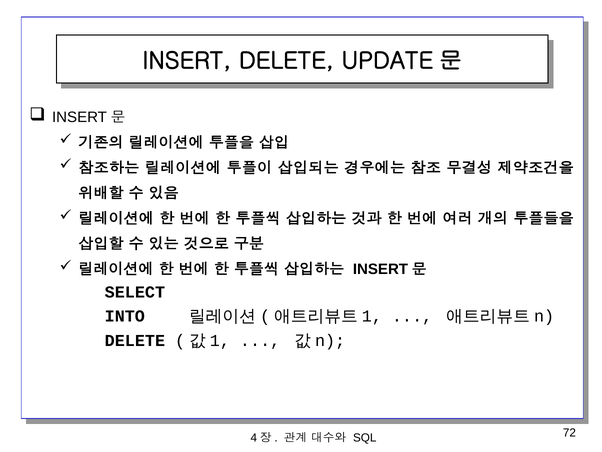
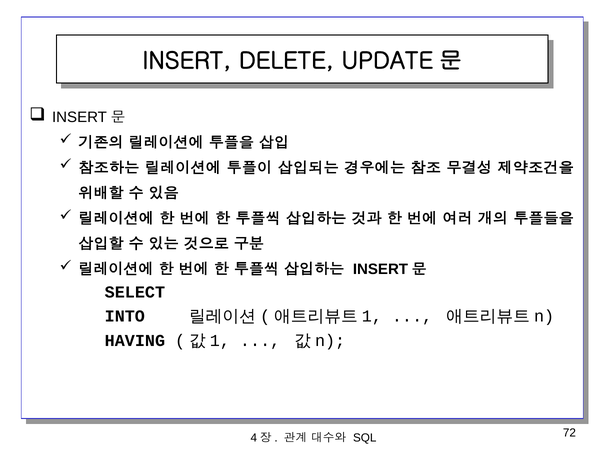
DELETE: DELETE -> HAVING (135, 340)
